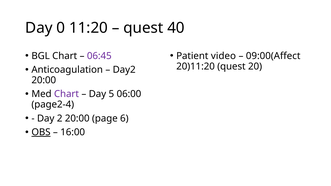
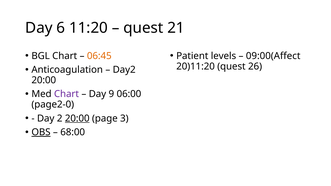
0: 0 -> 6 (61, 28)
40: 40 -> 21 (176, 28)
06:45 colour: purple -> orange (99, 56)
video: video -> levels (223, 56)
20: 20 -> 26 (255, 66)
5: 5 -> 9 (111, 94)
page2-4: page2-4 -> page2-0 (53, 105)
20:00 underline: none -> present (77, 118)
6: 6 -> 3 (124, 118)
16:00: 16:00 -> 68:00 (73, 132)
